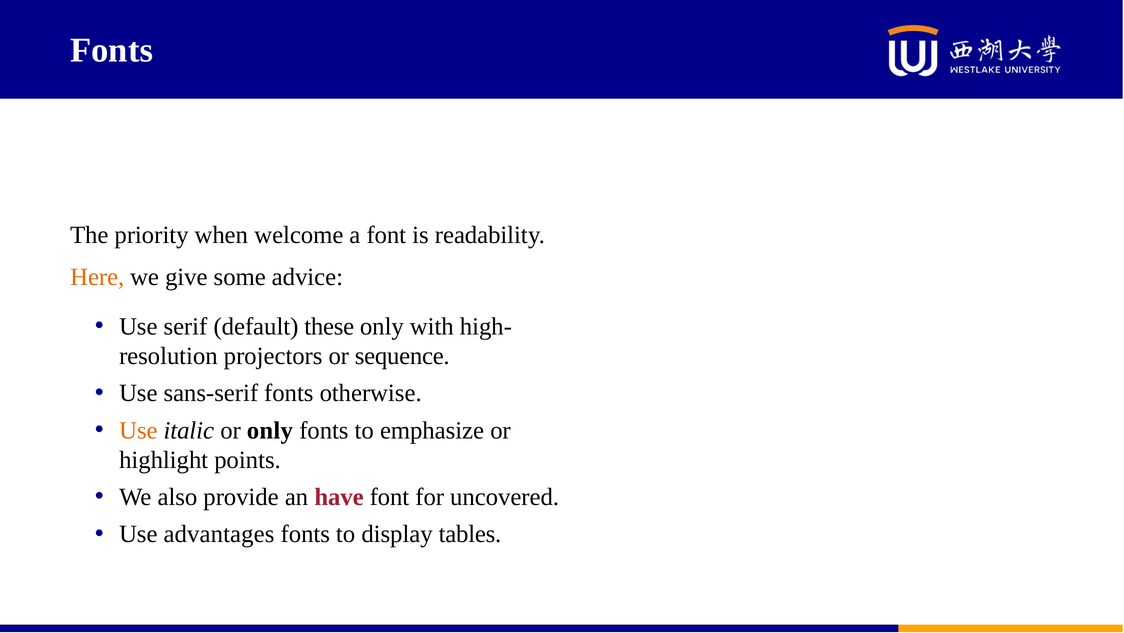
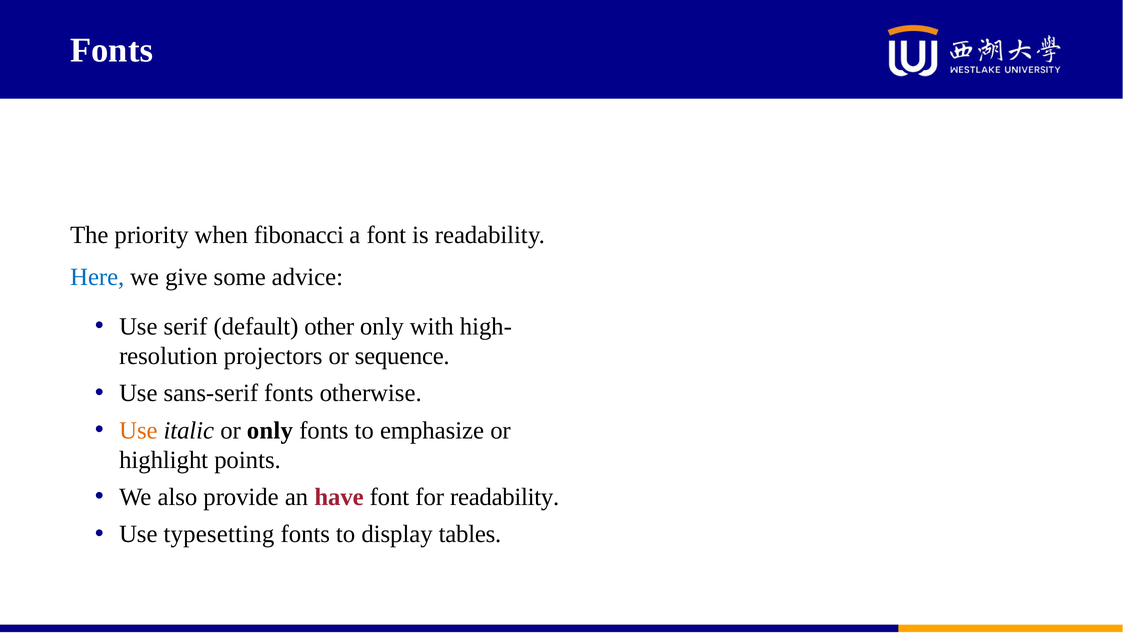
welcome: welcome -> fibonacci (299, 235)
Here colour: orange -> blue (97, 277)
these: these -> other (329, 326)
for uncovered: uncovered -> readability (505, 497)
advantages: advantages -> typesetting (219, 534)
